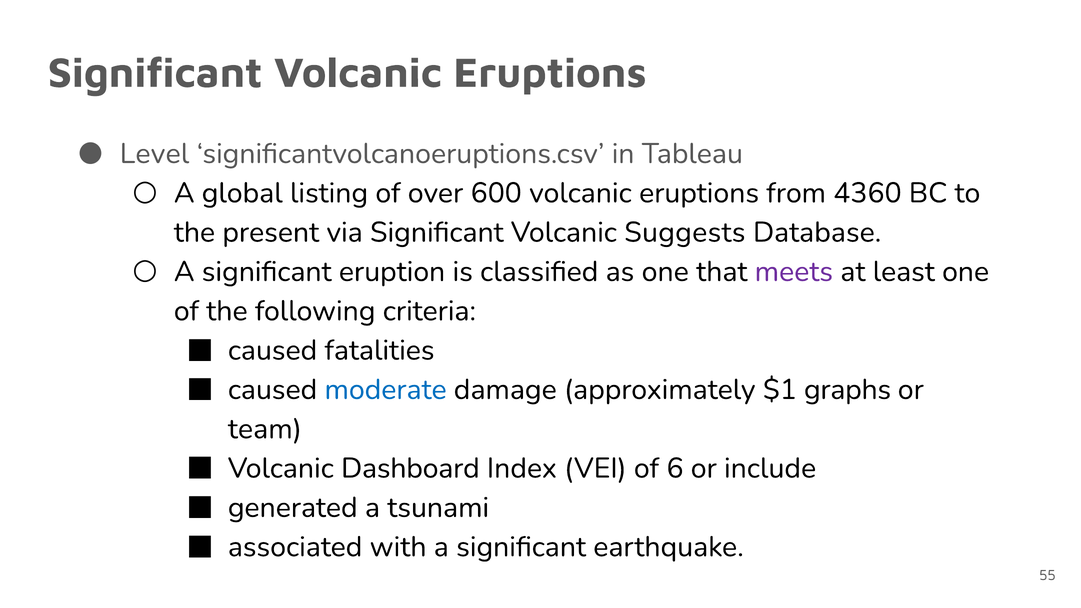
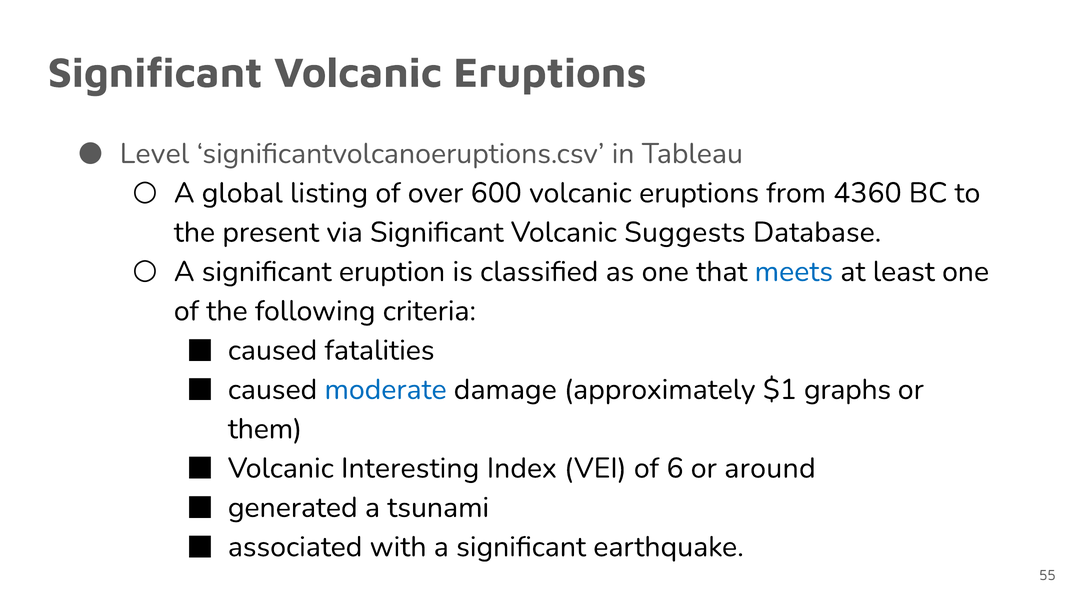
meets colour: purple -> blue (794, 272)
team: team -> them (265, 429)
Dashboard: Dashboard -> Interesting (410, 468)
include: include -> around (770, 468)
